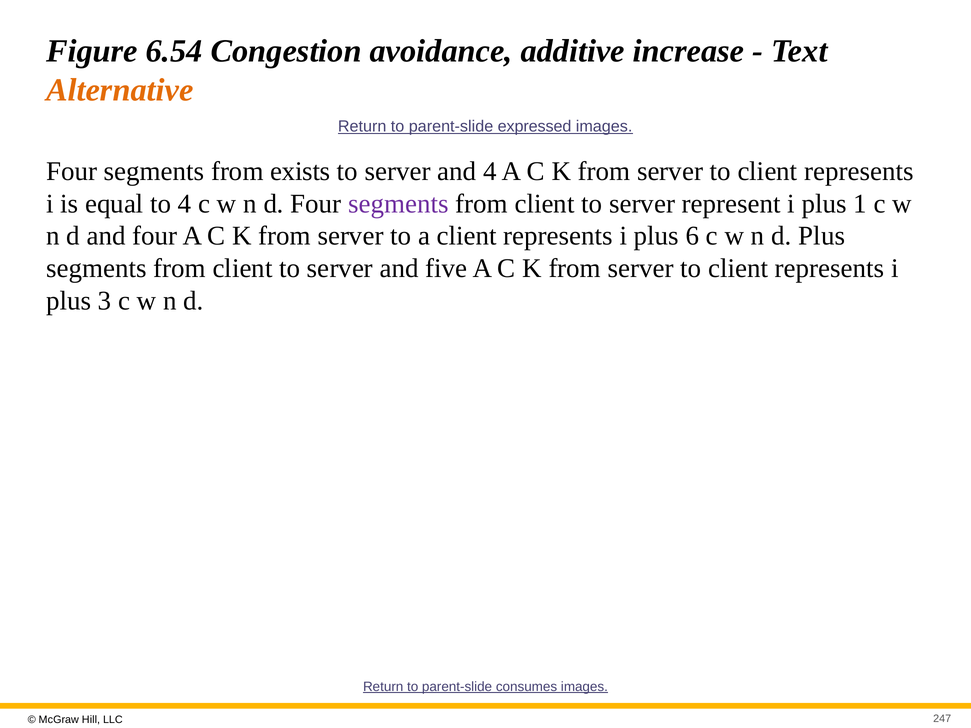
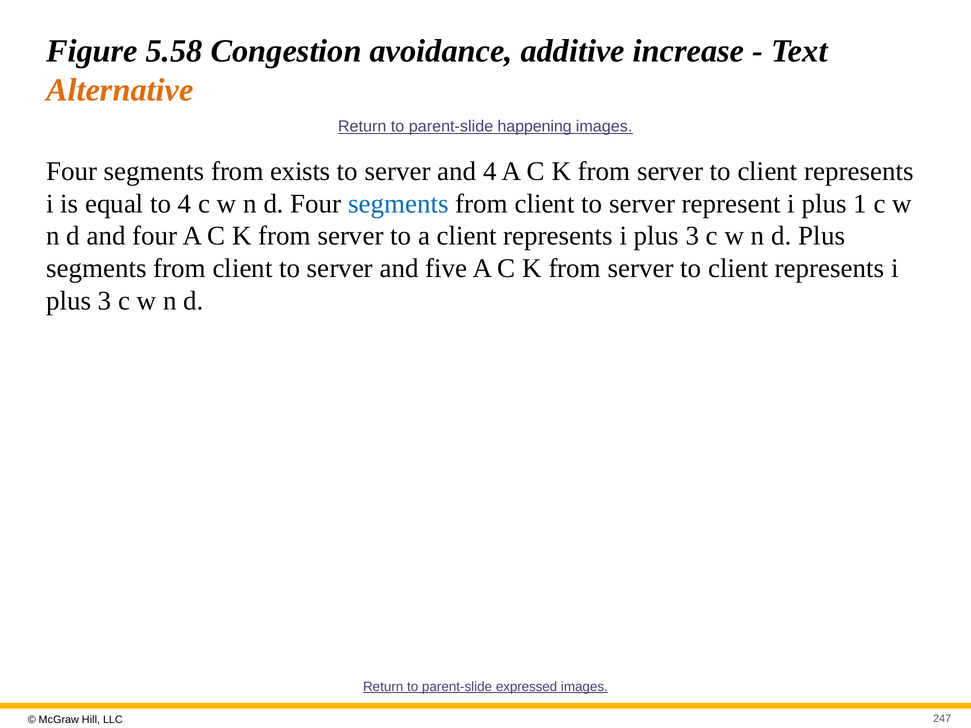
6.54: 6.54 -> 5.58 (174, 51)
expressed: expressed -> happening (535, 126)
segments colour: purple -> blue (398, 204)
6: 6 -> 3 (692, 236)
consumes: consumes -> expressed (527, 687)
